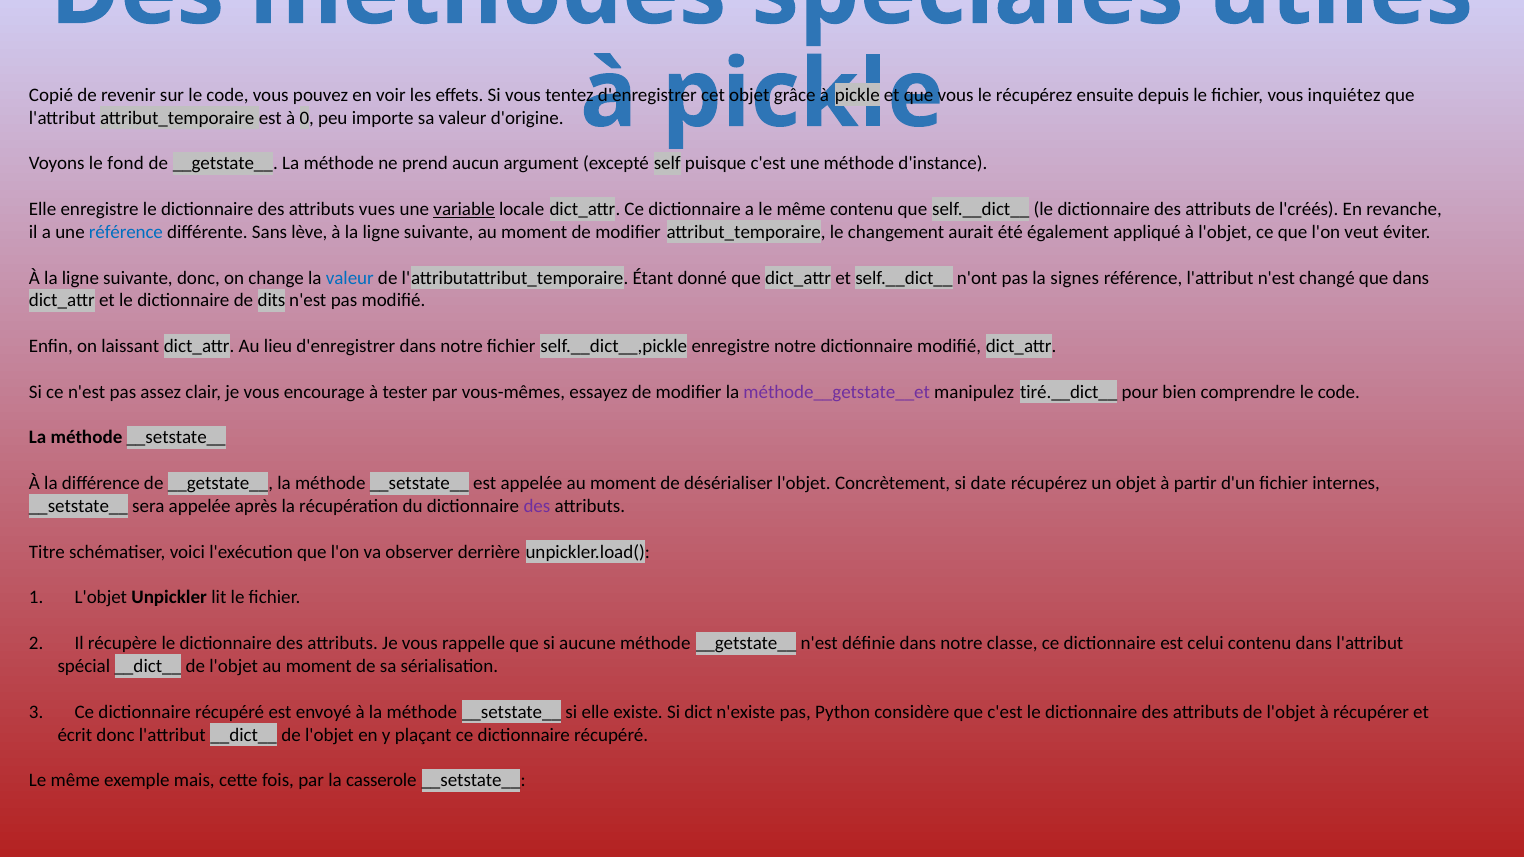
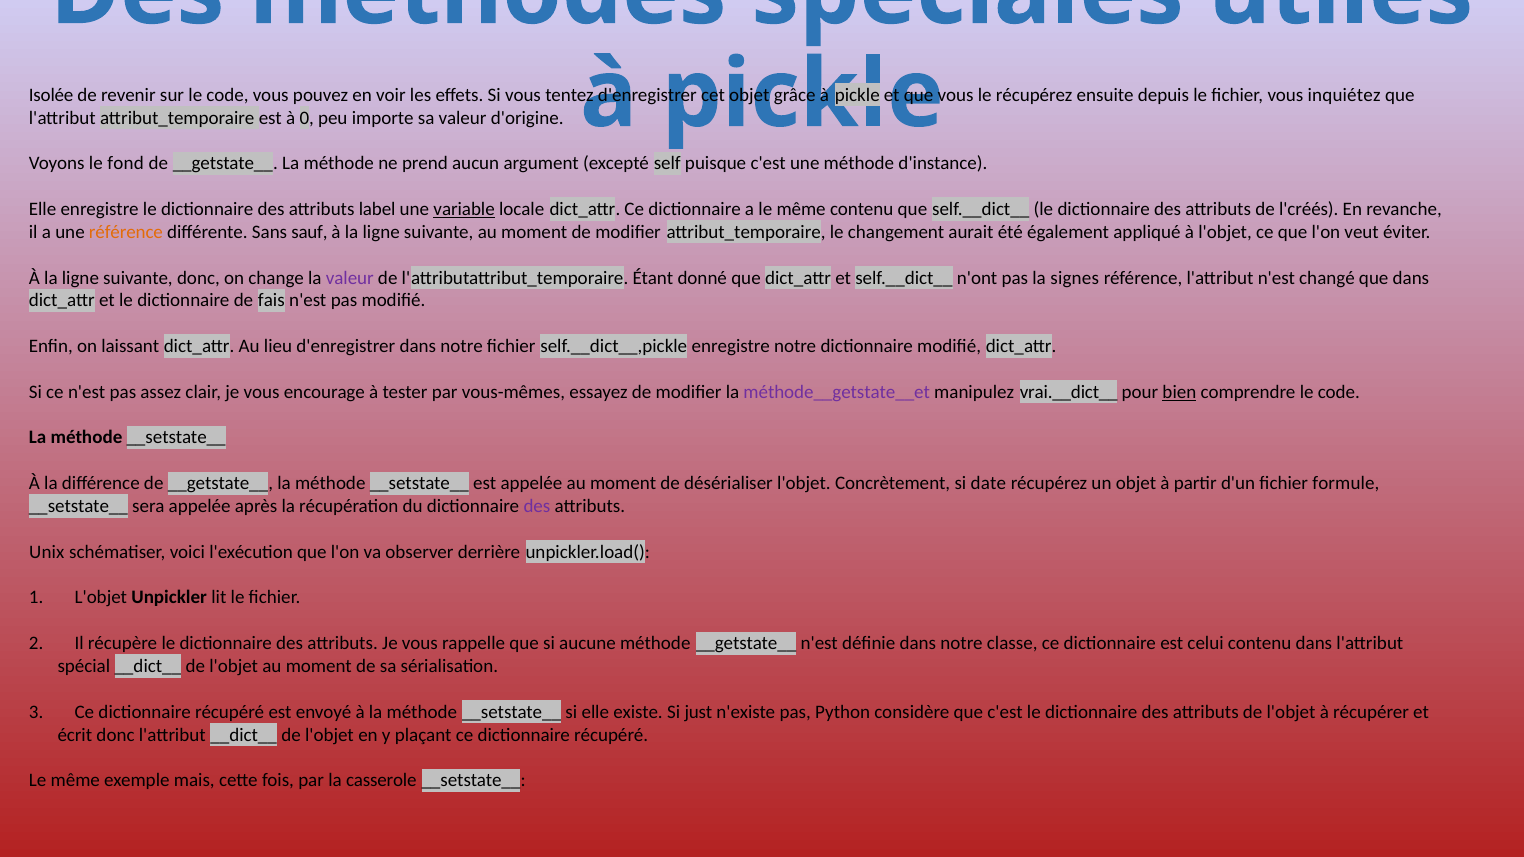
Copié: Copié -> Isolée (51, 95)
vues: vues -> label (377, 209)
référence colour: blue -> orange (126, 232)
lève: lève -> sauf (309, 232)
valeur colour: blue -> purple (350, 278)
dits: dits -> fais (271, 301)
tiré.__dict__: tiré.__dict__ -> vrai.__dict__ (1069, 392)
bien underline: none -> present (1179, 392)
internes: internes -> formule (1346, 484)
Titre: Titre -> Unix (47, 552)
dict: dict -> just (698, 712)
